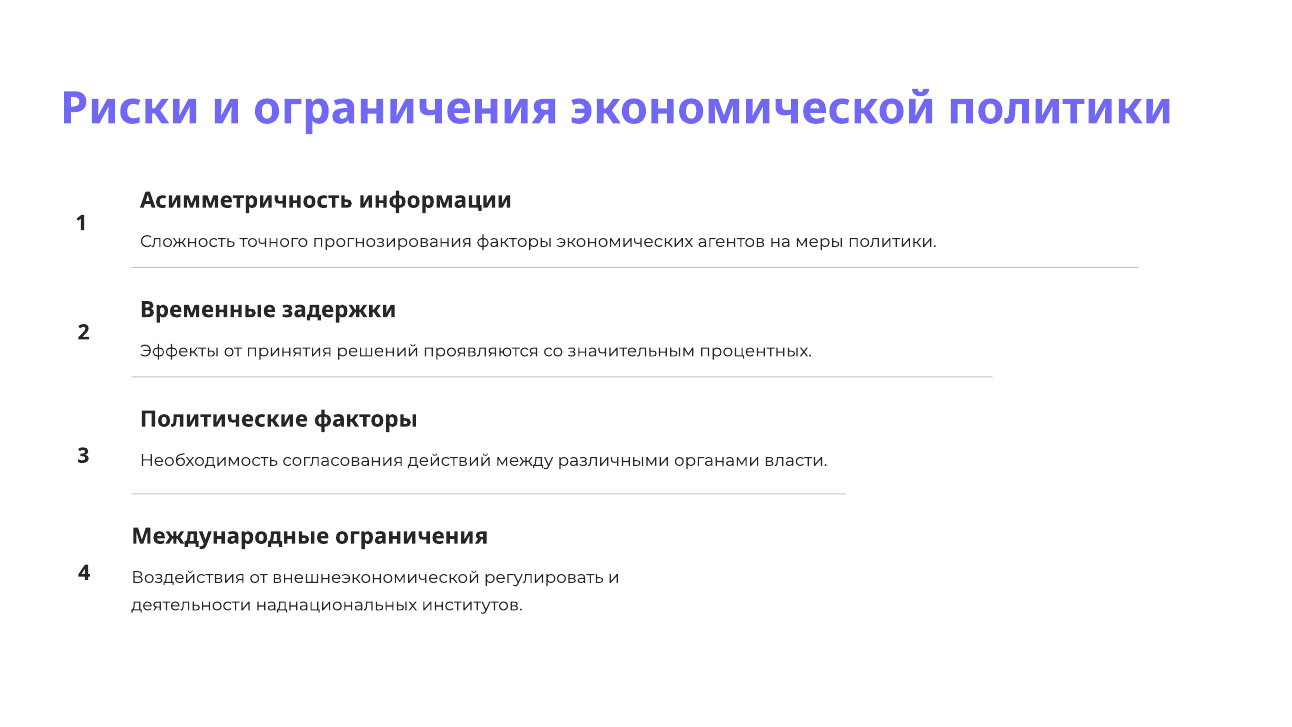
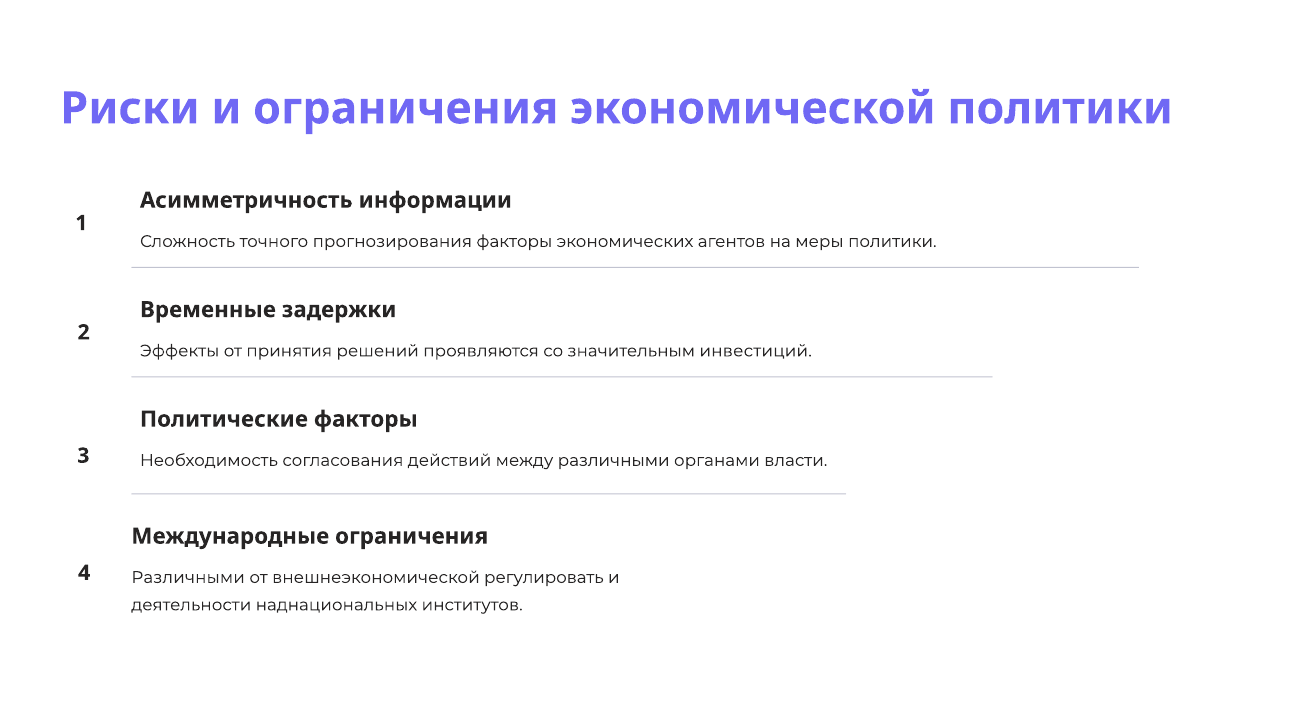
процентных: процентных -> инвестиций (756, 351)
Воздействия: Воздействия -> Различными (188, 577)
